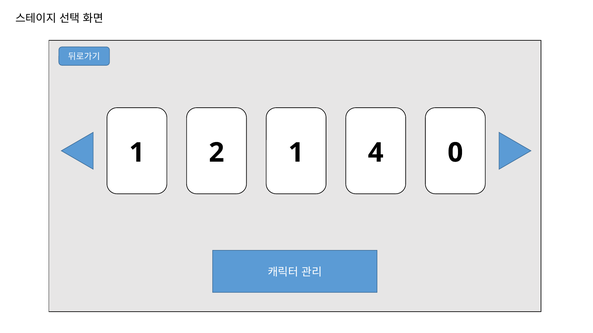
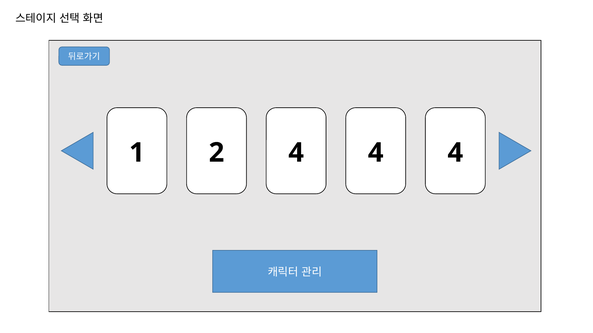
2 1: 1 -> 4 (296, 153)
0: 0 -> 4 (455, 153)
